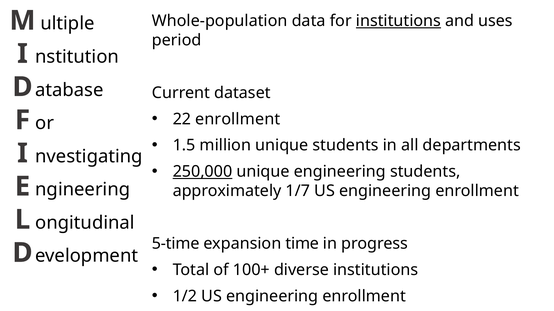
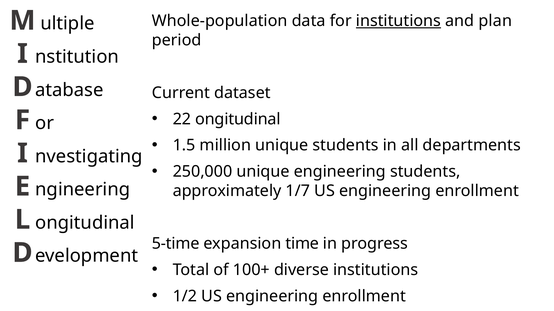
uses: uses -> plan (495, 21)
22 enrollment: enrollment -> ongitudinal (238, 119)
250,000 underline: present -> none (203, 172)
